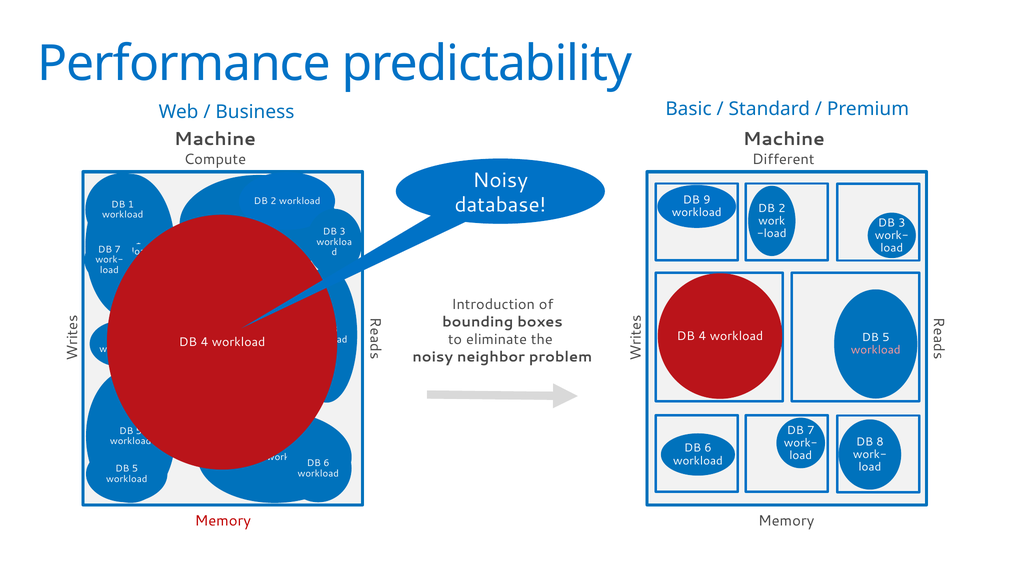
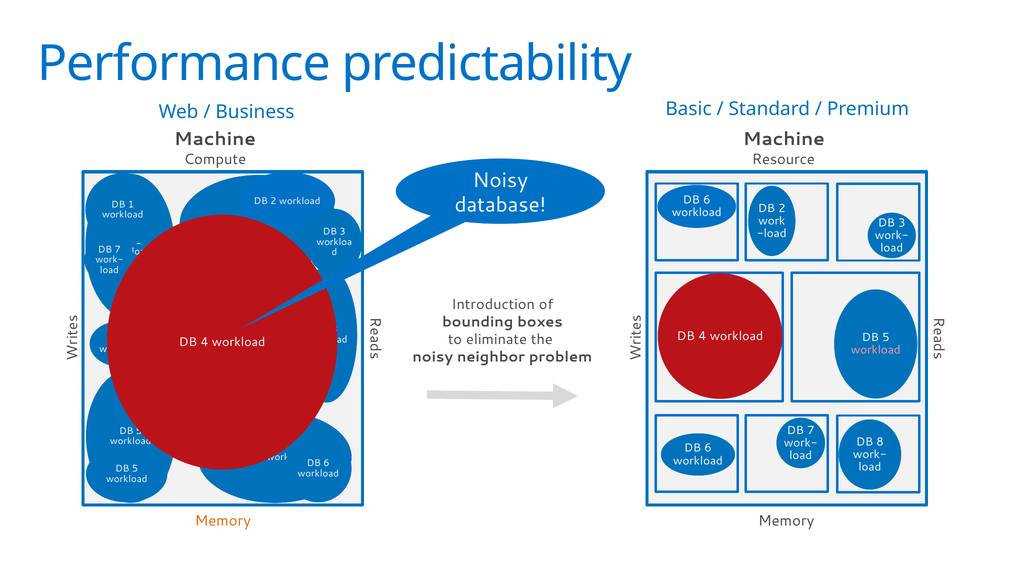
Different: Different -> Resource (783, 160)
9: 9 -> 6 (707, 200)
Memory colour: red -> orange (223, 521)
